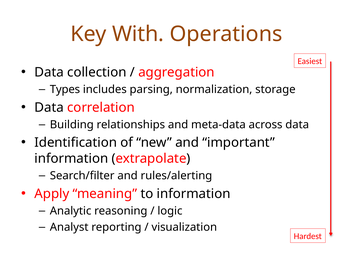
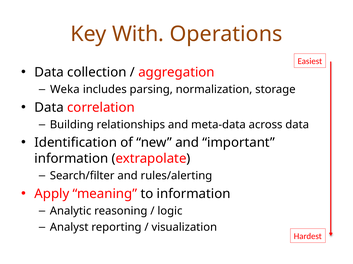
Types: Types -> Weka (65, 90)
